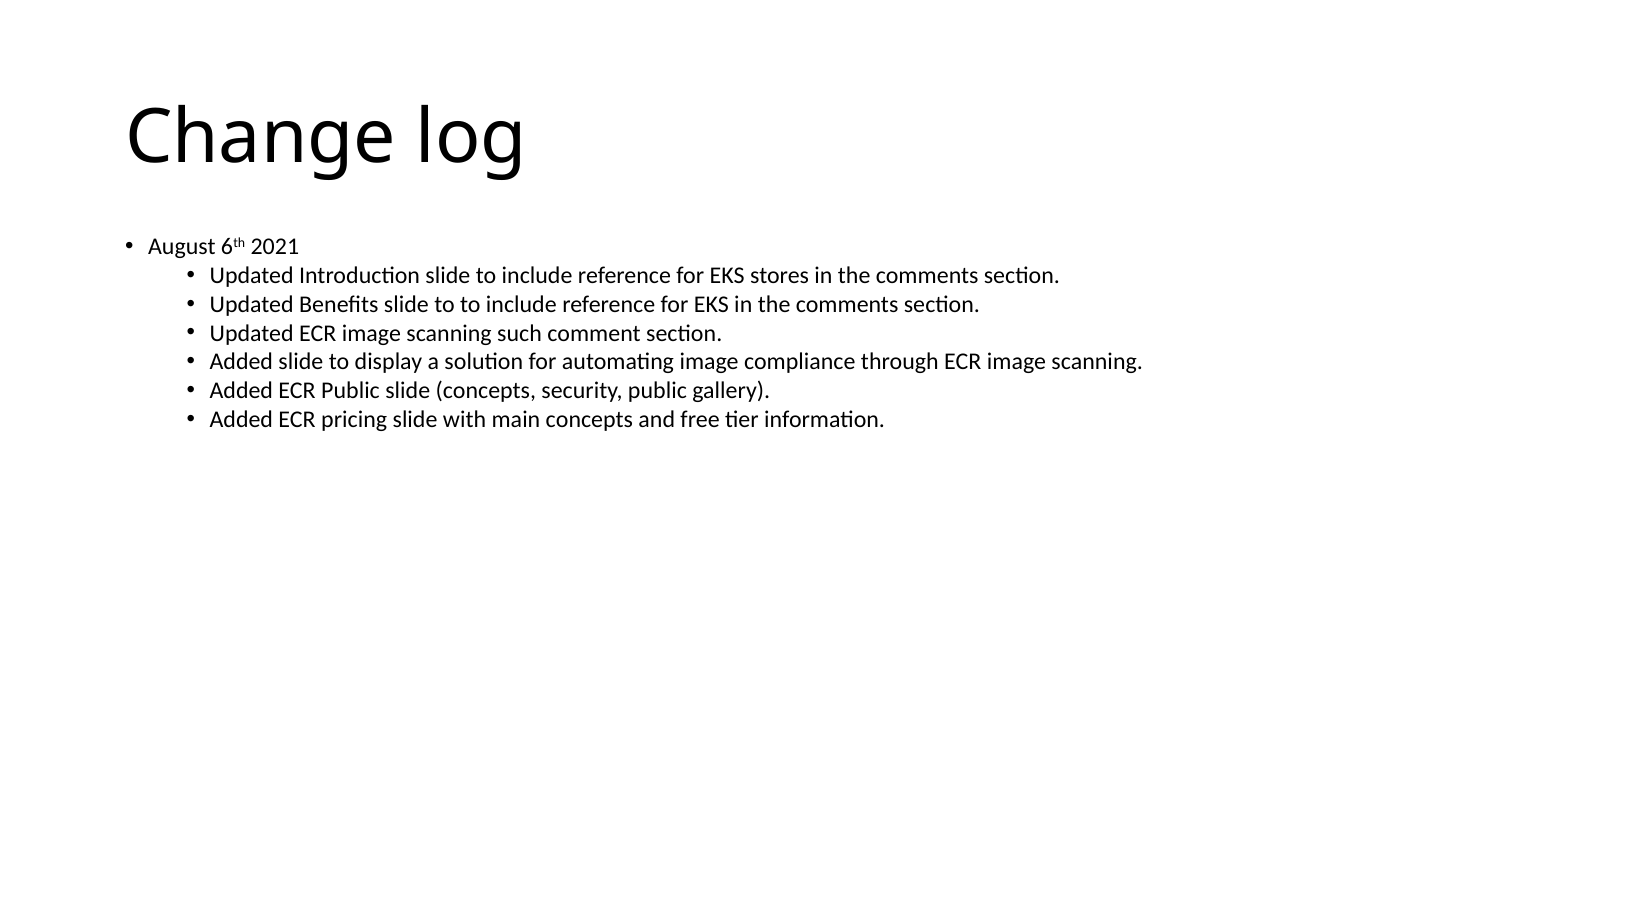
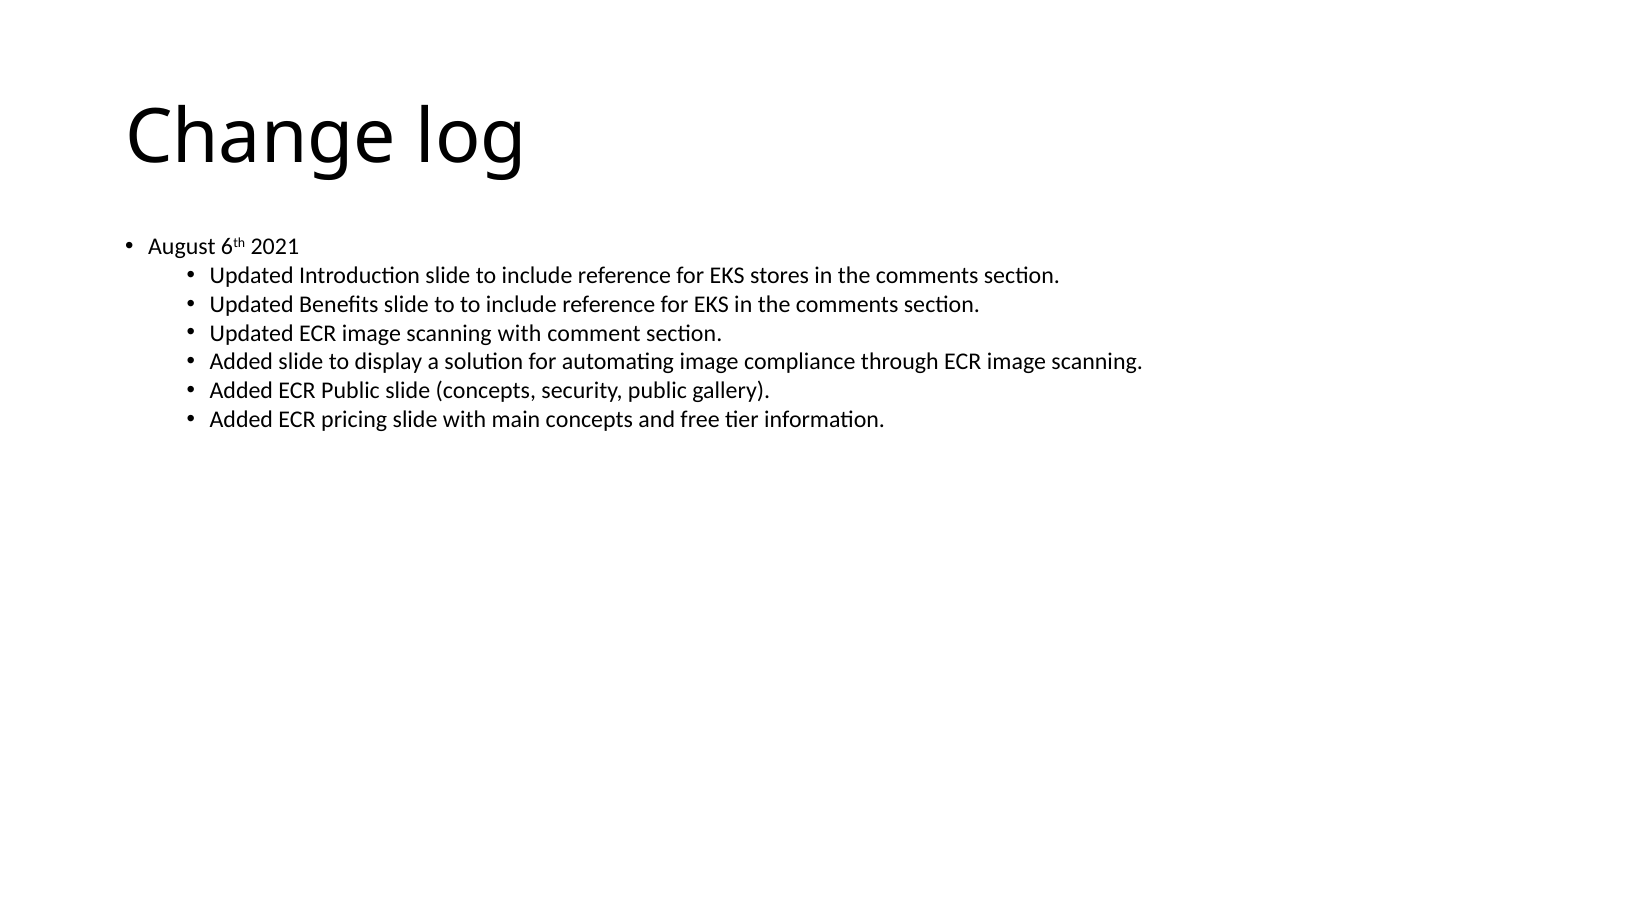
scanning such: such -> with (519, 333)
